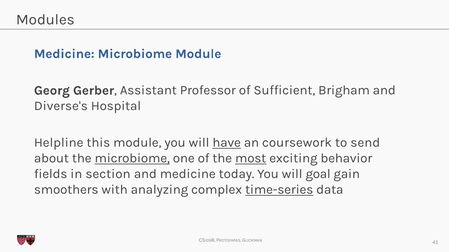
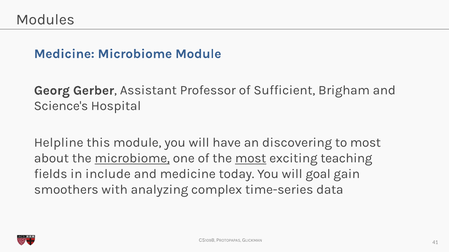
Diverse's: Diverse's -> Science's (61, 106)
have underline: present -> none (227, 143)
coursework: coursework -> discovering (297, 143)
to send: send -> most (365, 143)
behavior: behavior -> teaching (346, 159)
section: section -> include (108, 174)
time-series underline: present -> none (279, 190)
